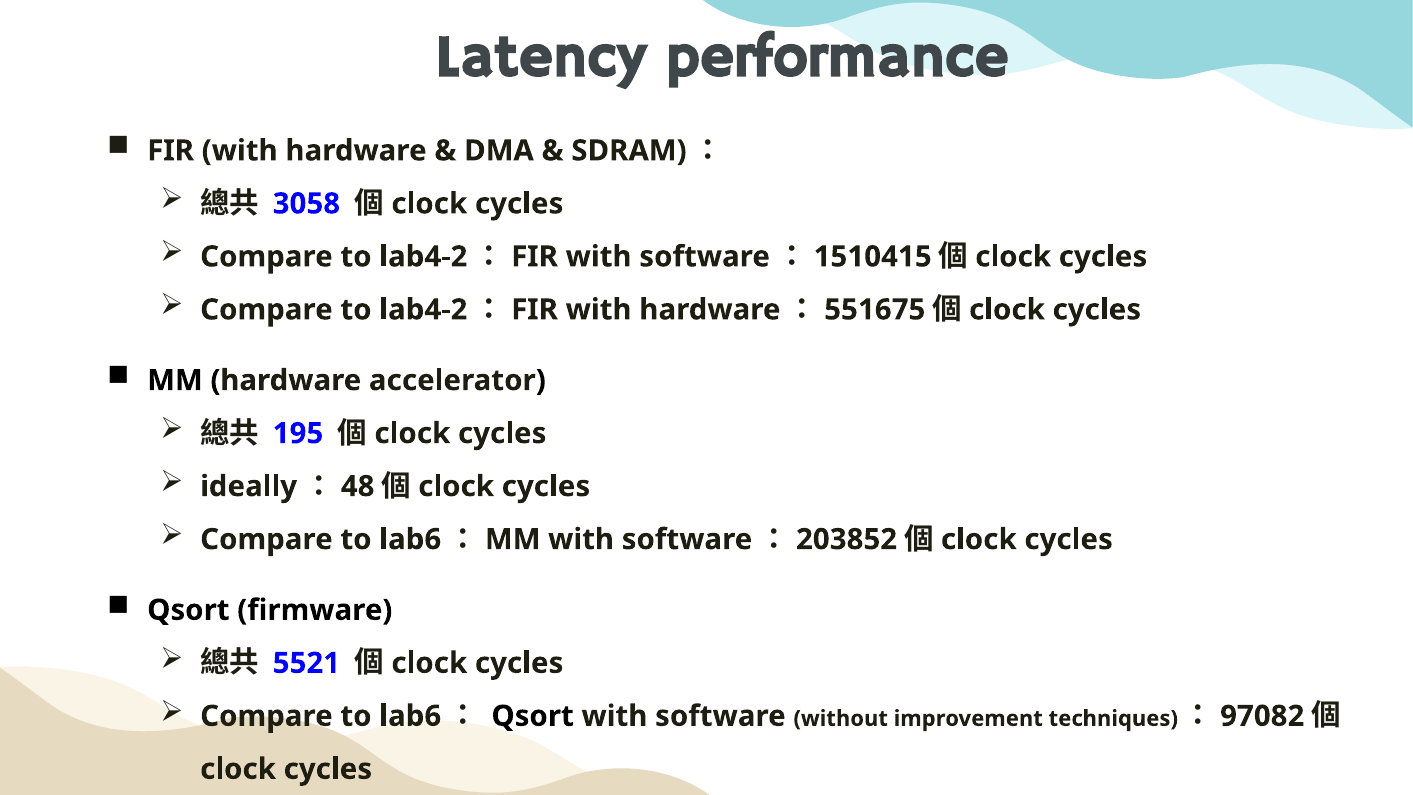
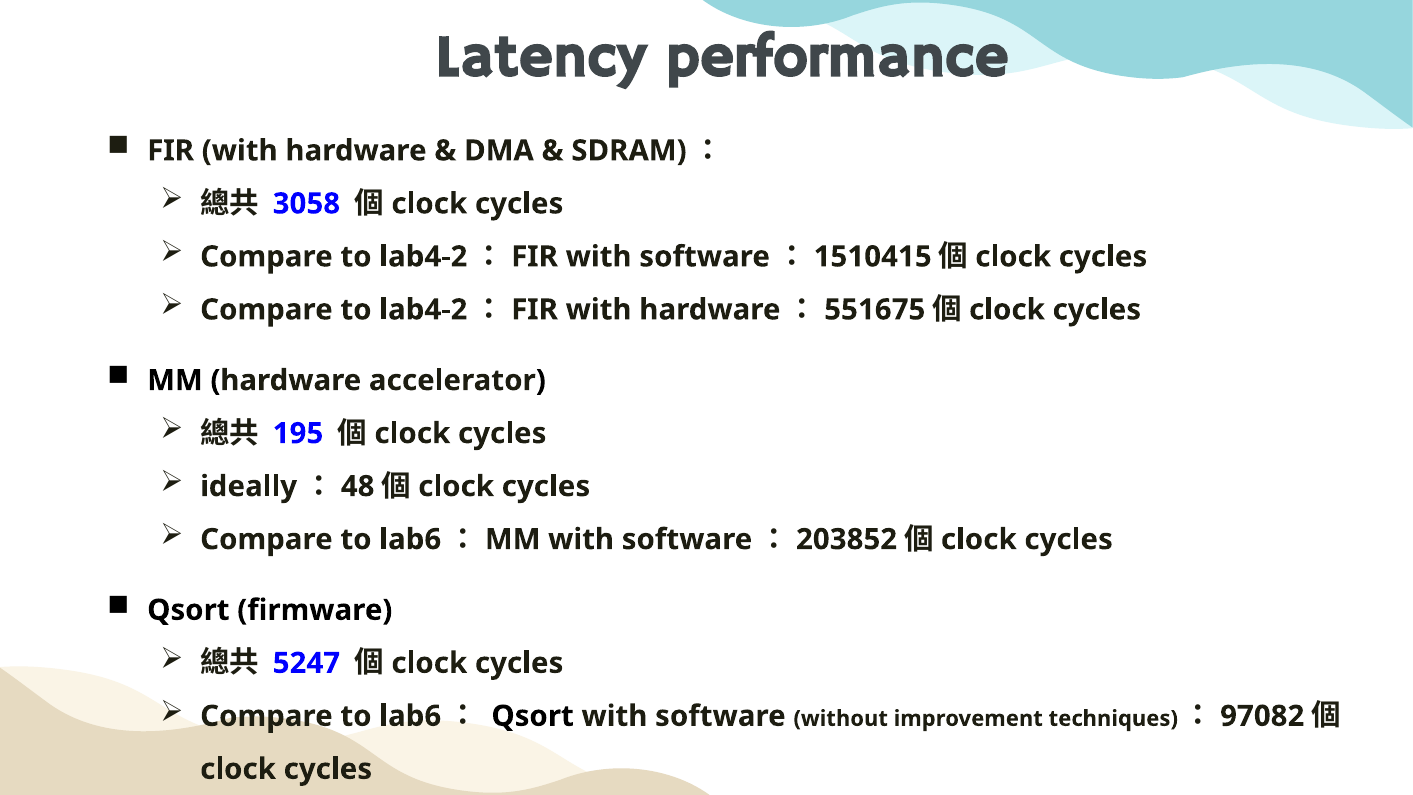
5521: 5521 -> 5247 (306, 663)
